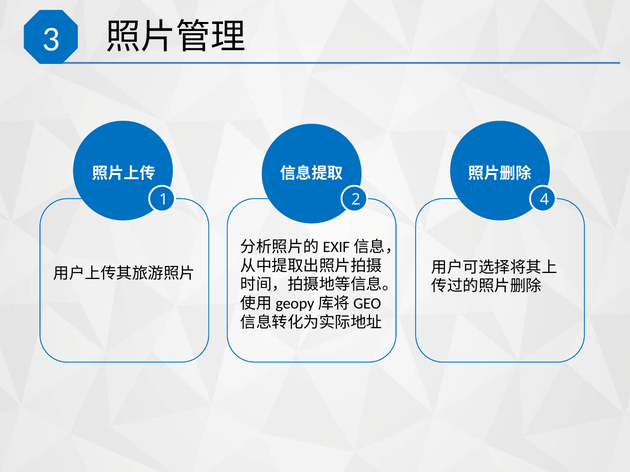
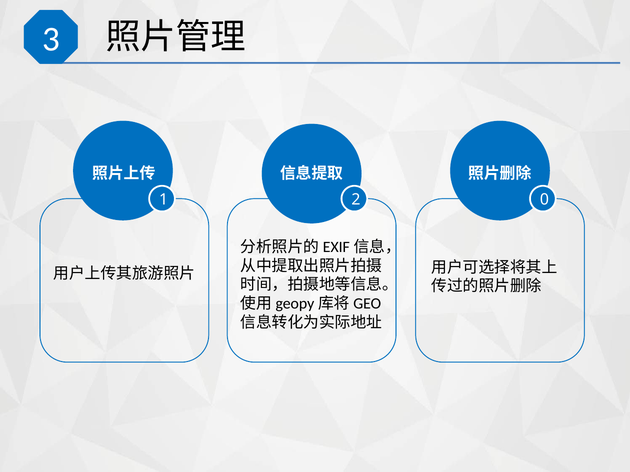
4: 4 -> 0 (544, 200)
